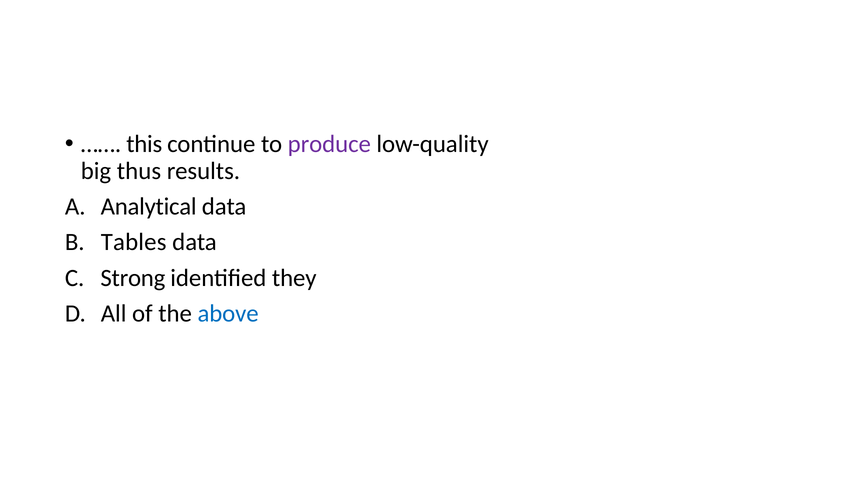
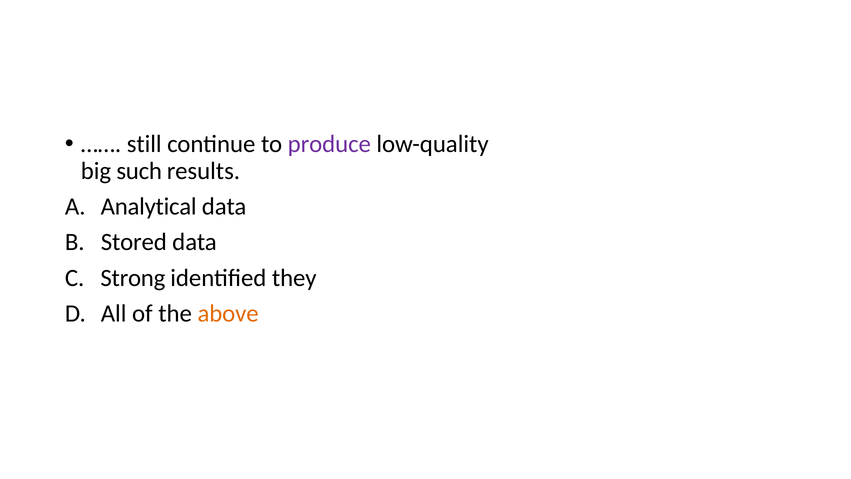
this: this -> still (144, 144)
thus: thus -> such (139, 171)
Tables: Tables -> Stored (134, 242)
above colour: blue -> orange (228, 313)
